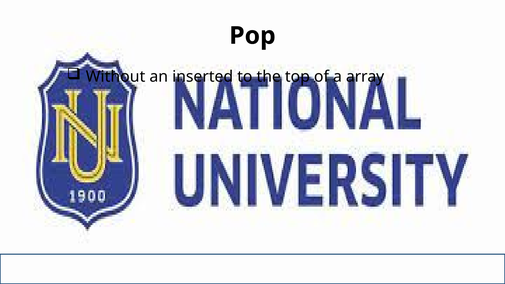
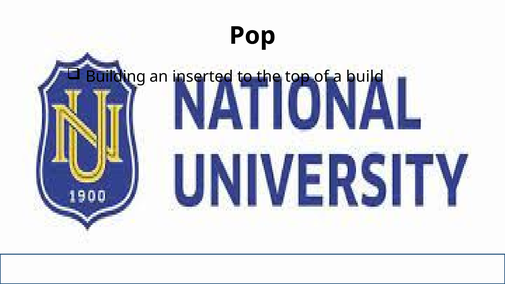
Without: Without -> Building (116, 77)
array: array -> build (365, 77)
